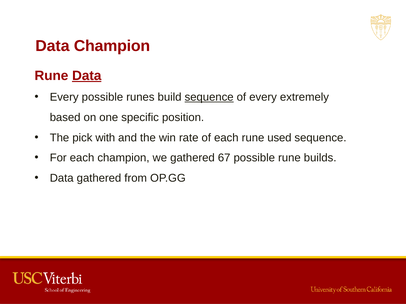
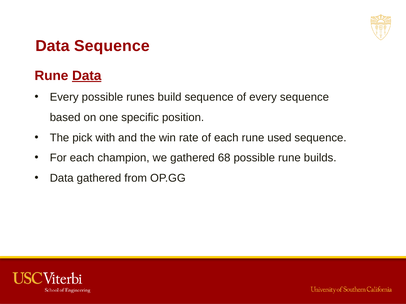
Data Champion: Champion -> Sequence (112, 46)
sequence underline: present -> none (209, 97)
every extremely: extremely -> sequence (304, 97)
67: 67 -> 68 (224, 158)
